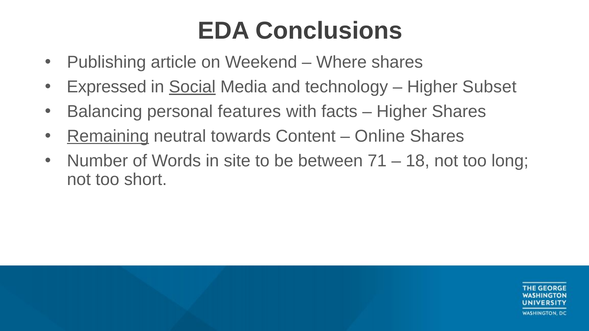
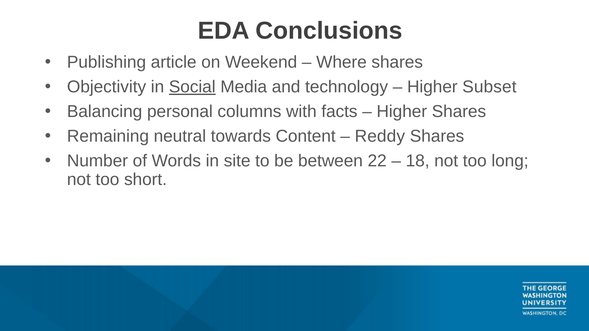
Expressed: Expressed -> Objectivity (107, 87)
features: features -> columns (249, 112)
Remaining underline: present -> none (108, 136)
Online: Online -> Reddy (380, 136)
71: 71 -> 22 (377, 161)
